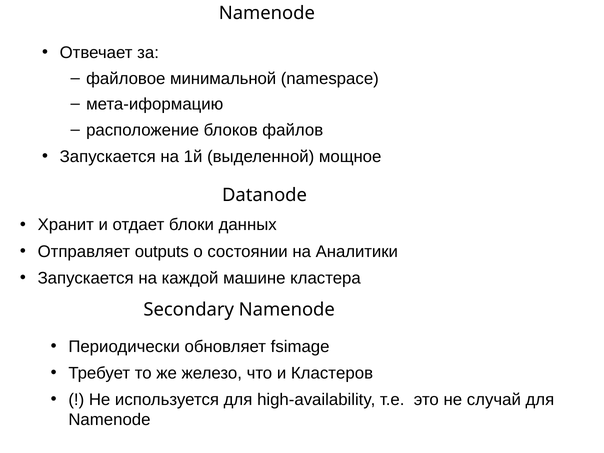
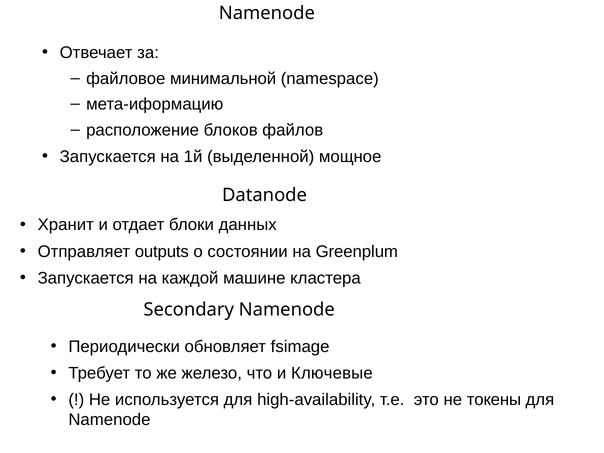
Аналитики: Аналитики -> Greenplum (357, 251)
Кластеров: Кластеров -> Ключевые (332, 373)
случай: случай -> токены (494, 400)
